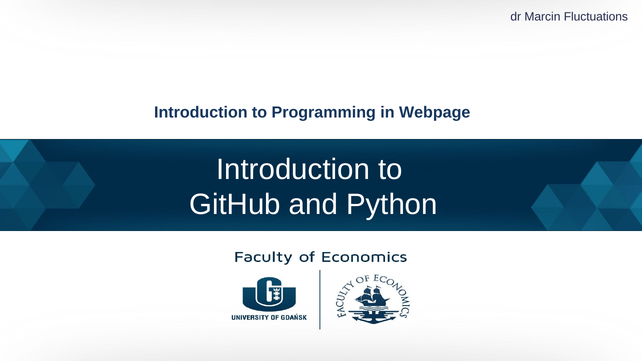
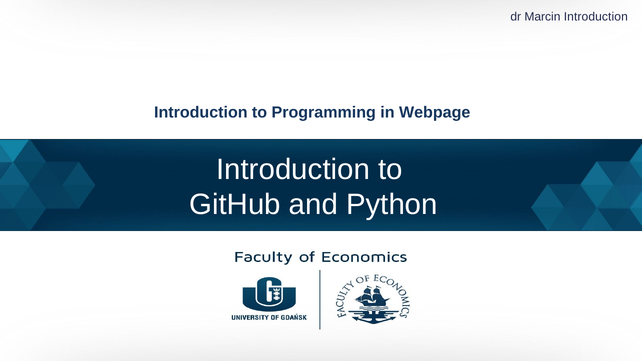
Marcin Fluctuations: Fluctuations -> Introduction (596, 17)
